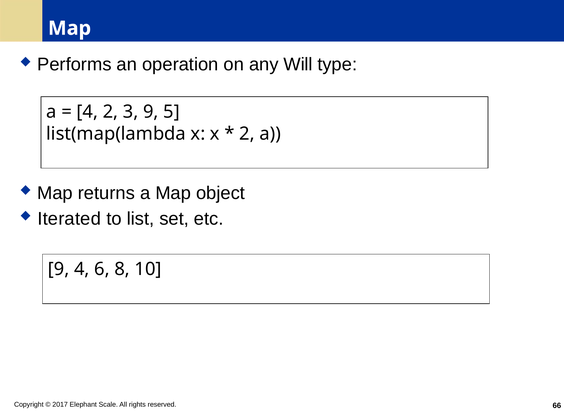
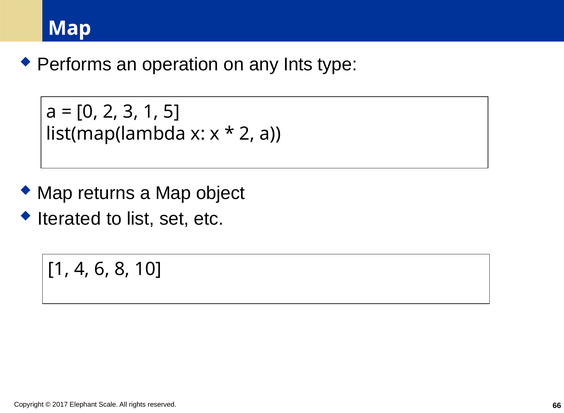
Will: Will -> Ints (298, 65)
4: 4 -> 0 (87, 112)
3 9: 9 -> 1 (151, 112)
9: 9 -> 1 (59, 269)
